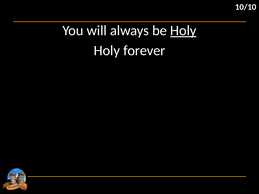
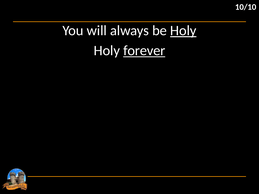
forever underline: none -> present (144, 51)
